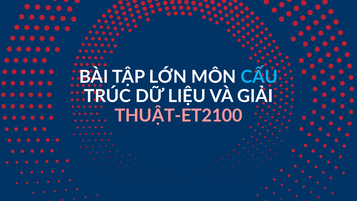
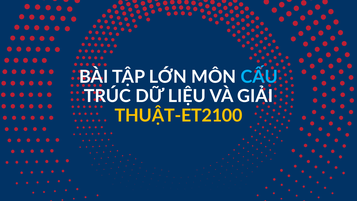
THUẬT-ET2100 colour: pink -> yellow (179, 116)
